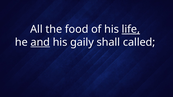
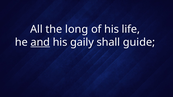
food: food -> long (77, 29)
life underline: present -> none (131, 29)
called: called -> guide (139, 42)
